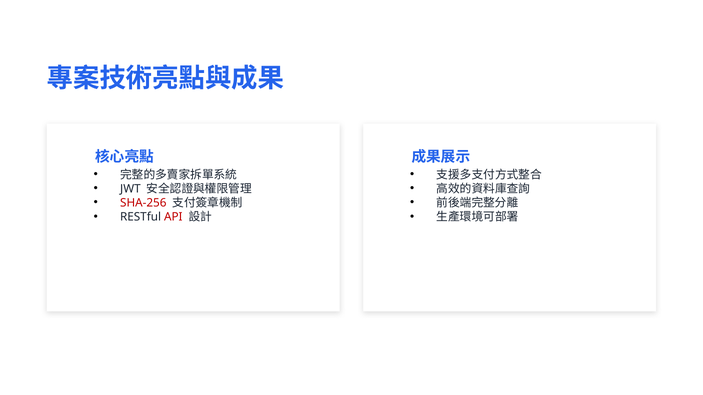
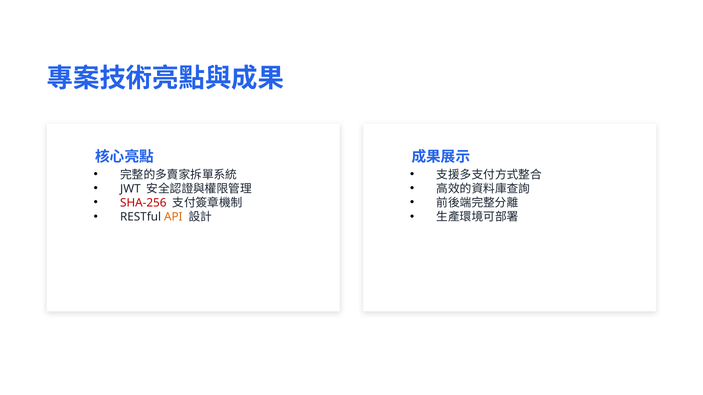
API colour: red -> orange (173, 217)
